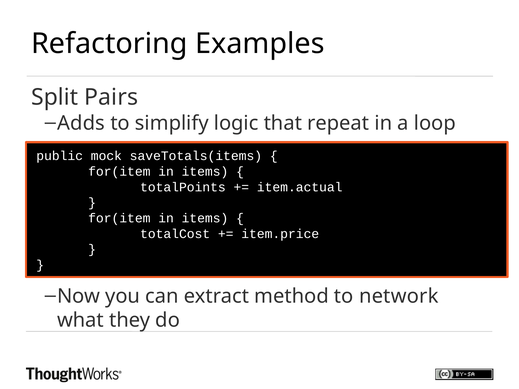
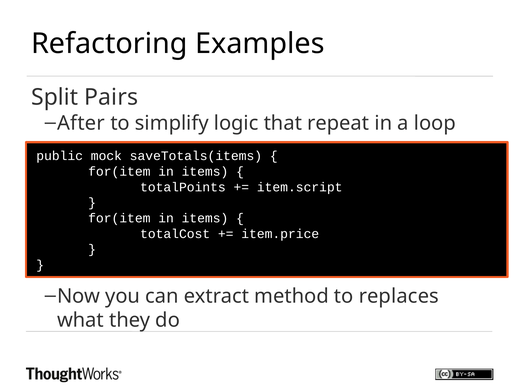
Adds: Adds -> After (81, 123)
item.actual: item.actual -> item.script (300, 187)
network: network -> replaces (399, 296)
